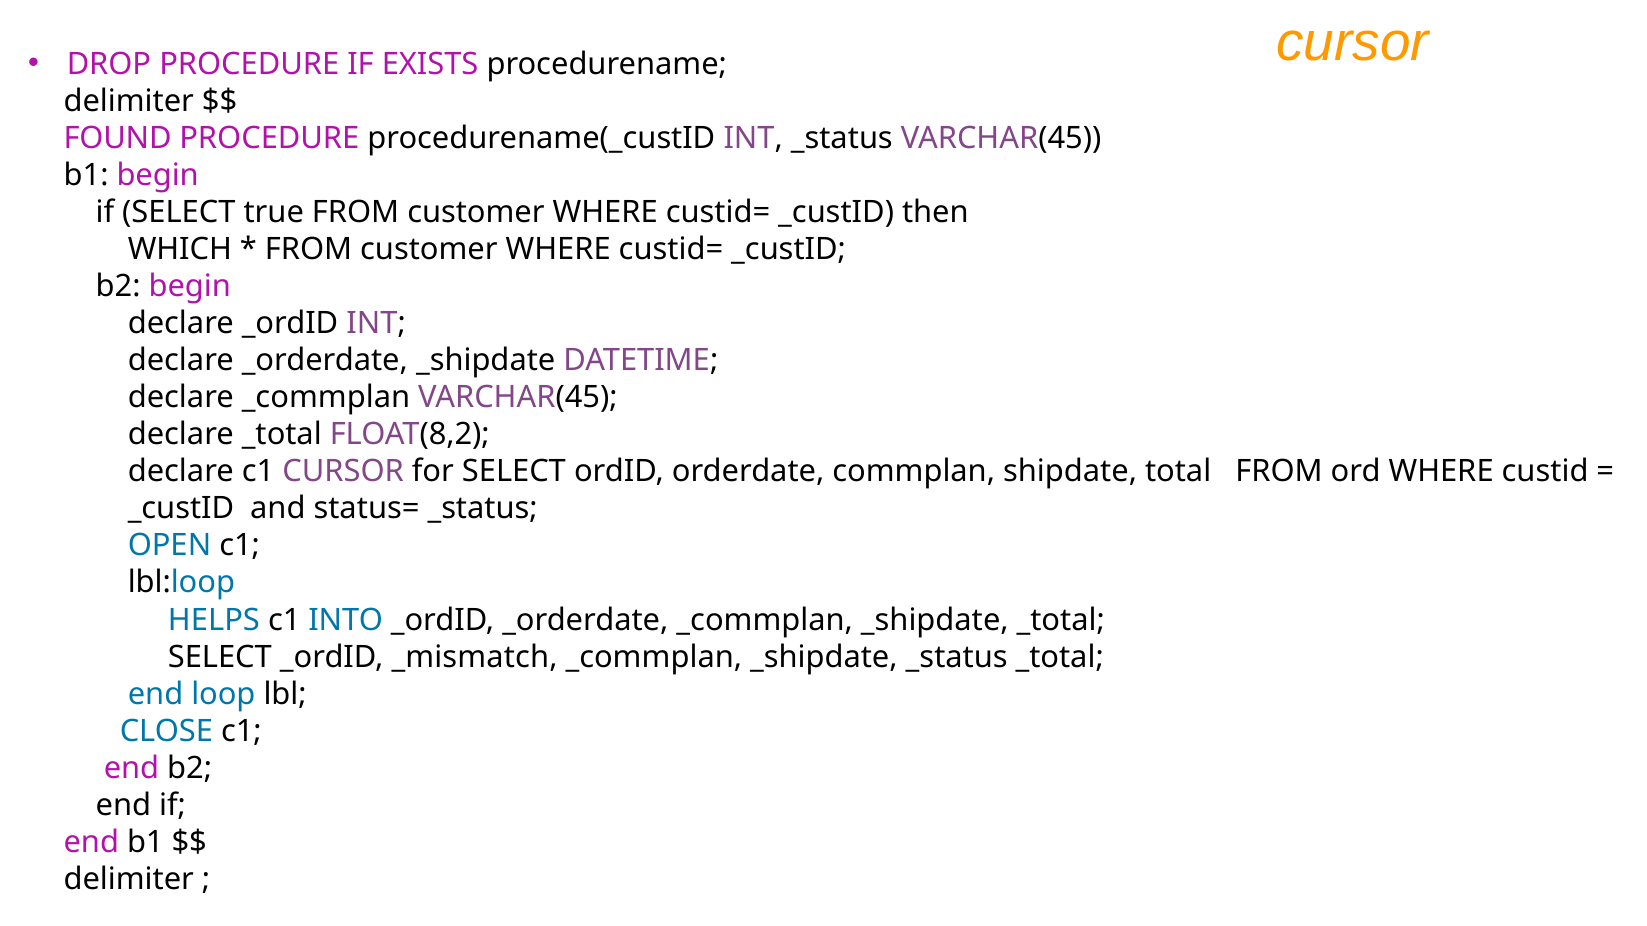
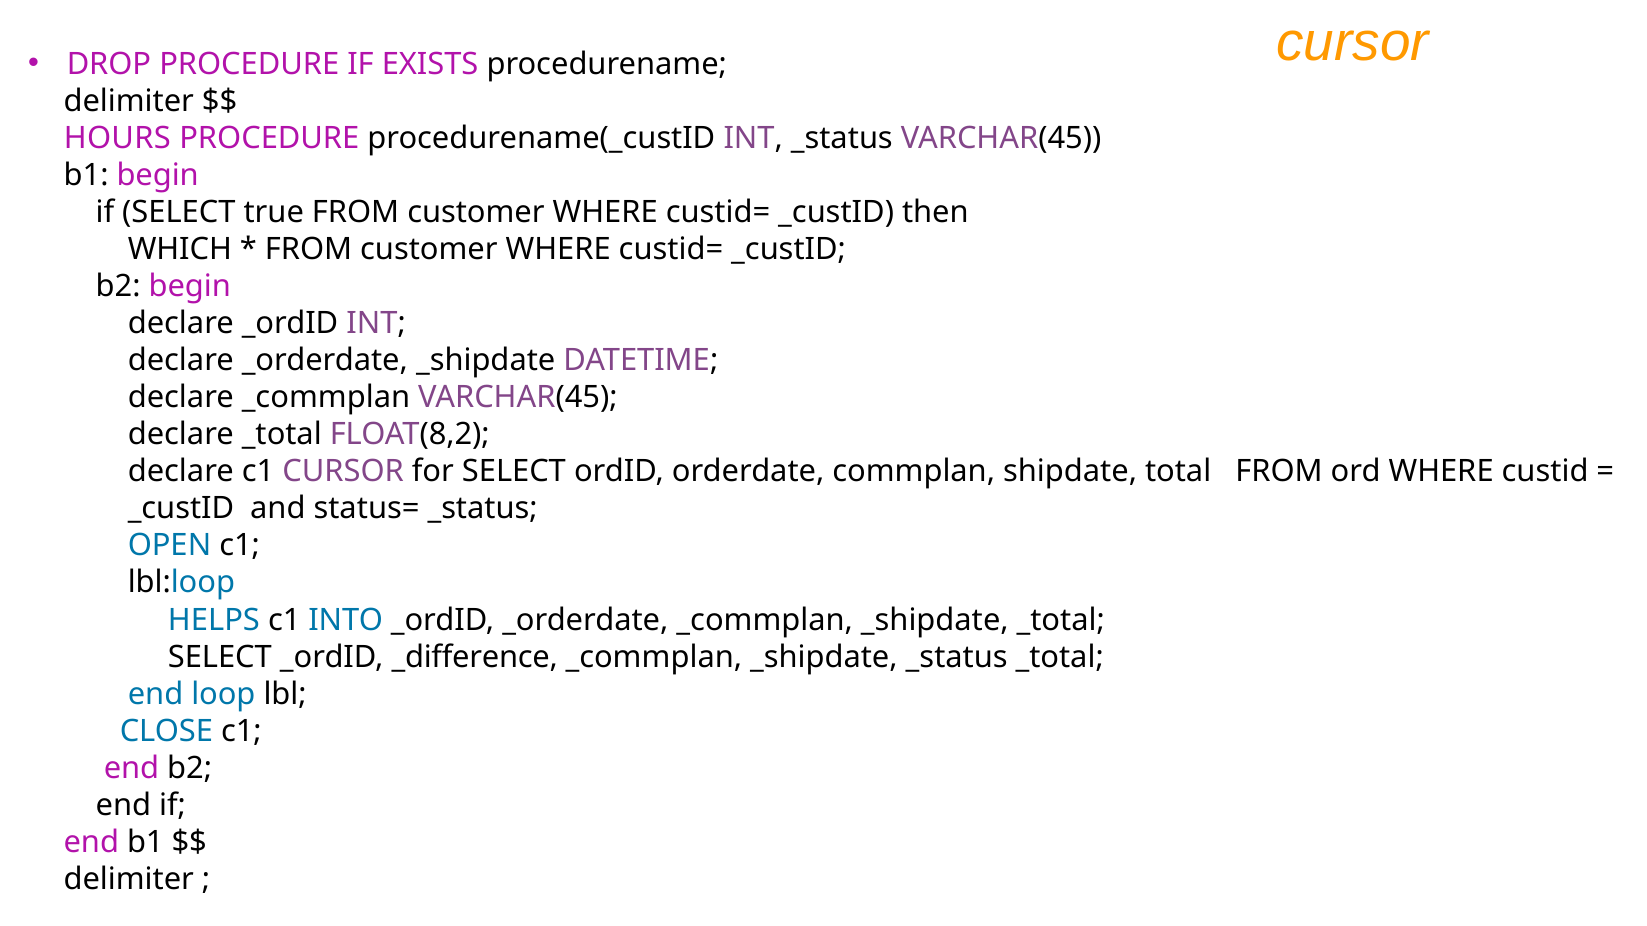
FOUND: FOUND -> HOURS (117, 138)
_mismatch: _mismatch -> _difference (475, 657)
